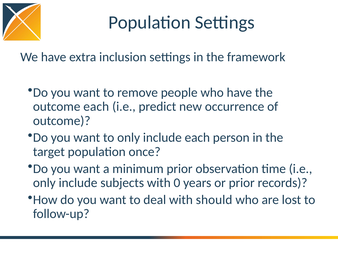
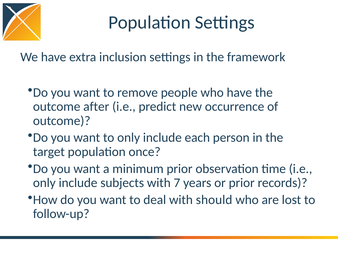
outcome each: each -> after (96, 107)
0: 0 -> 7 (177, 183)
